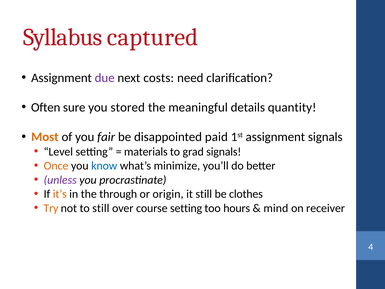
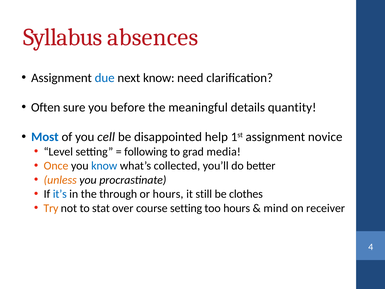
captured: captured -> absences (153, 37)
due colour: purple -> blue (105, 78)
next costs: costs -> know (159, 78)
stored: stored -> before (128, 107)
Most colour: orange -> blue (45, 137)
fair: fair -> cell (106, 137)
paid: paid -> help (216, 137)
assignment signals: signals -> novice (325, 137)
materials: materials -> following (146, 152)
grad signals: signals -> media (224, 152)
minimize: minimize -> collected (177, 166)
unless colour: purple -> orange (60, 180)
it’s colour: orange -> blue (60, 194)
or origin: origin -> hours (168, 194)
to still: still -> stat (101, 208)
